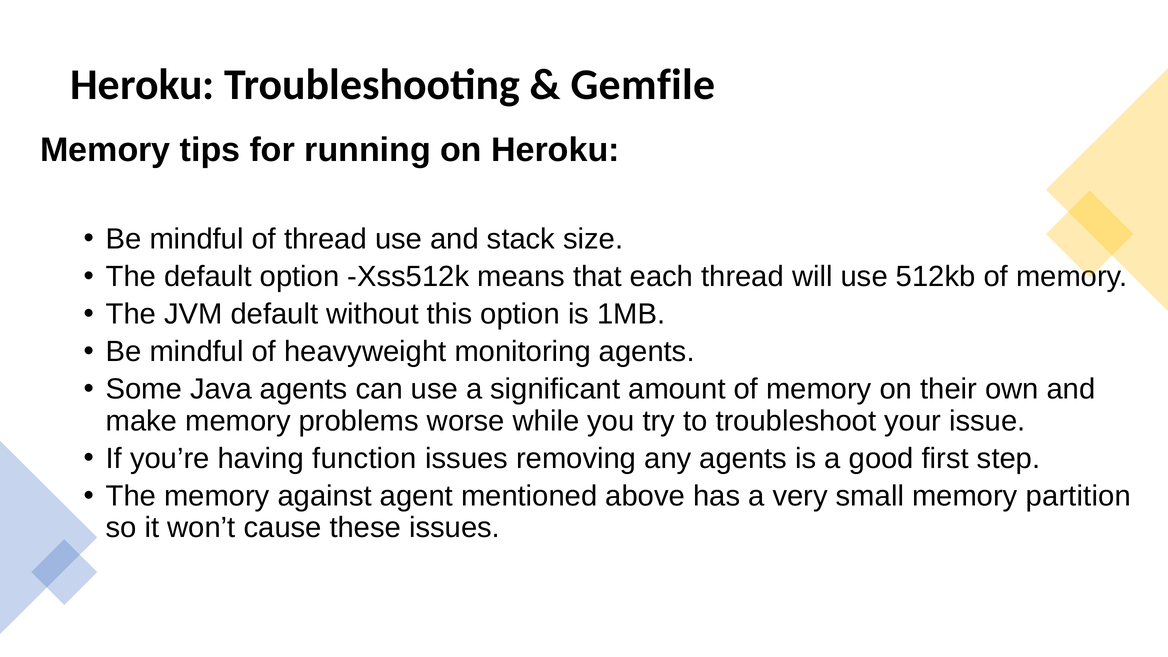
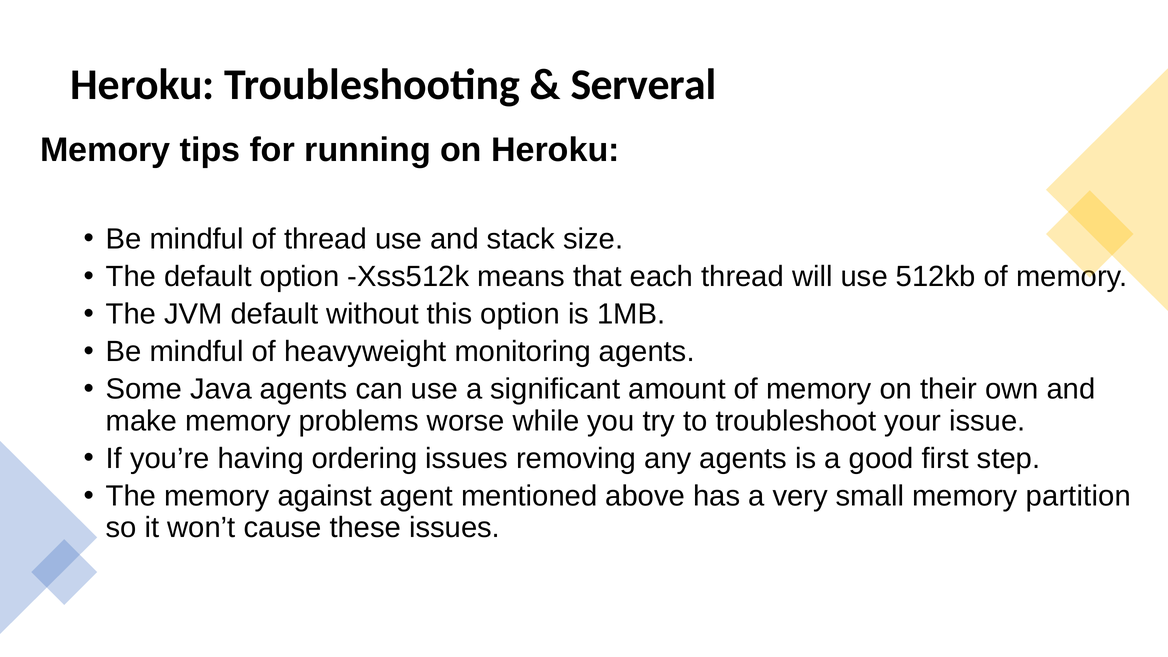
Gemfile: Gemfile -> Serveral (643, 85)
function: function -> ordering (365, 458)
